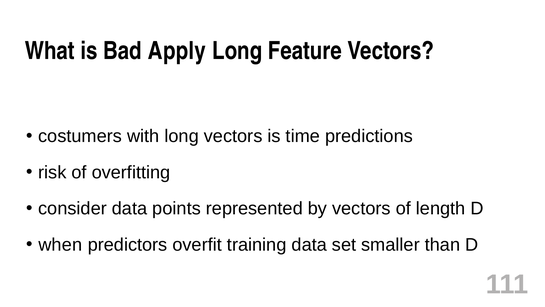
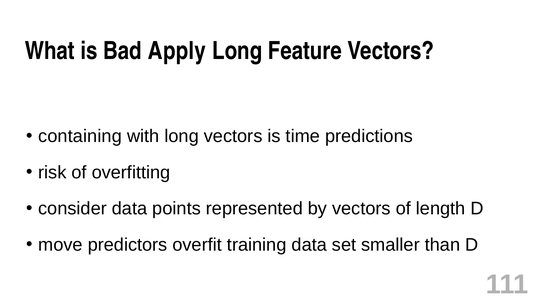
costumers: costumers -> containing (80, 136)
when: when -> move (60, 244)
